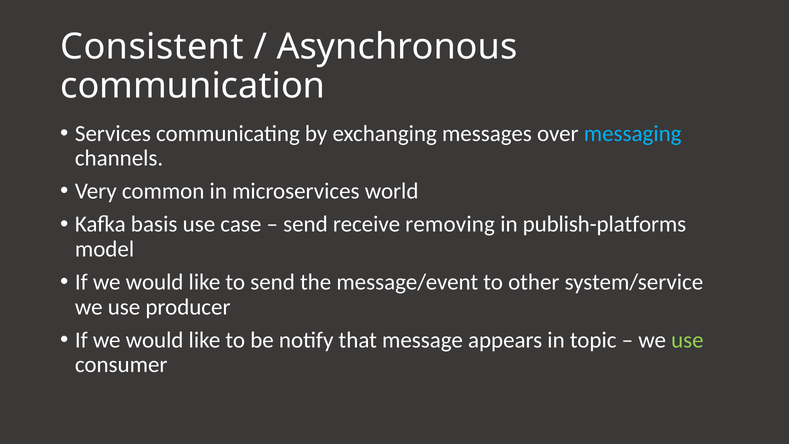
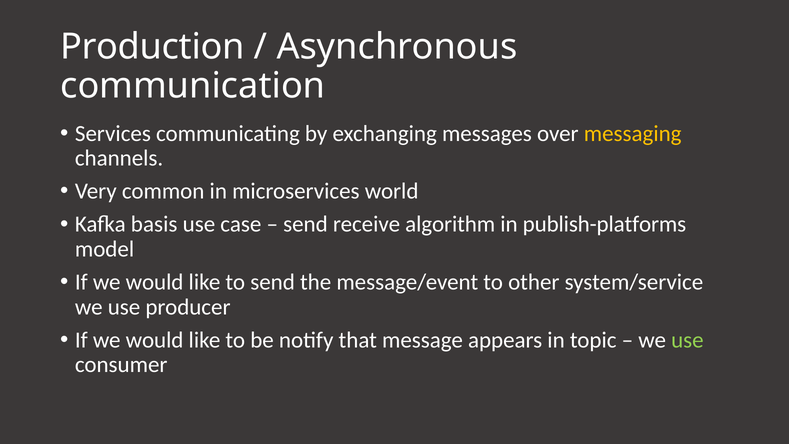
Consistent: Consistent -> Production (152, 47)
messaging colour: light blue -> yellow (633, 133)
removing: removing -> algorithm (450, 224)
